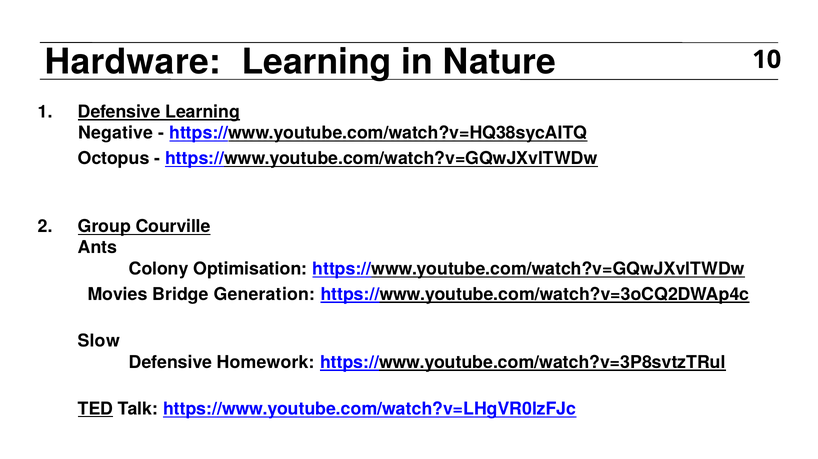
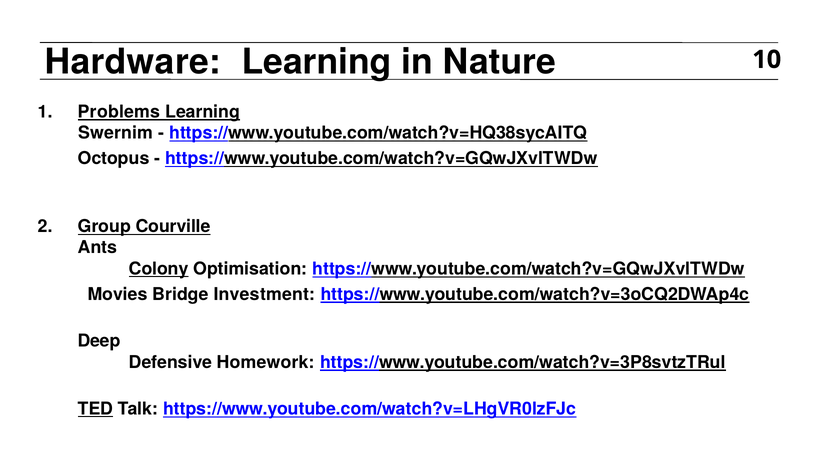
Defensive: Defensive -> Problems (119, 112)
Negative: Negative -> Swernim (116, 133)
Colony underline: none -> present (159, 269)
Generation: Generation -> Investment (264, 295)
Slow: Slow -> Deep (99, 341)
